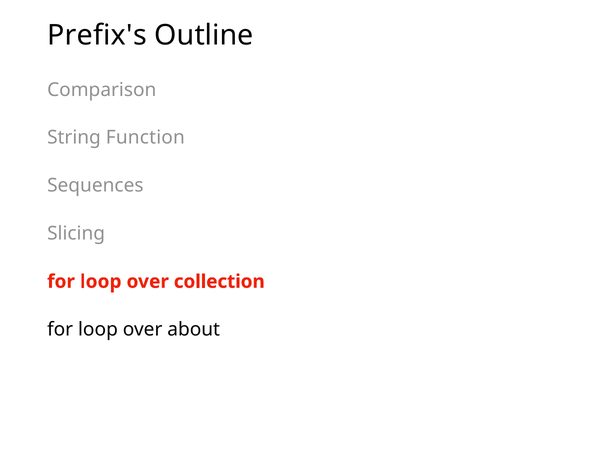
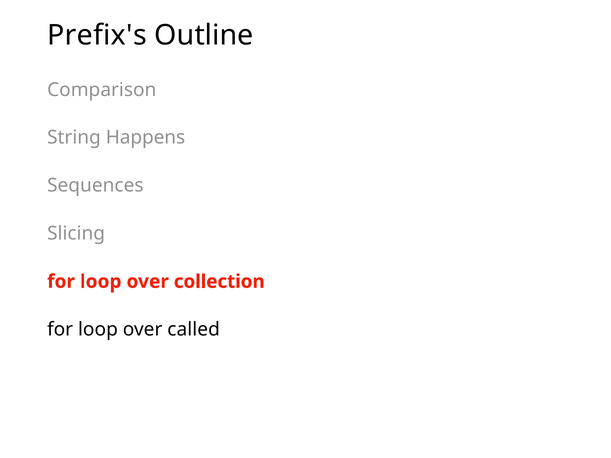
Function: Function -> Happens (145, 138)
about: about -> called (194, 330)
